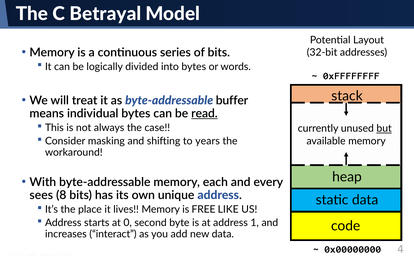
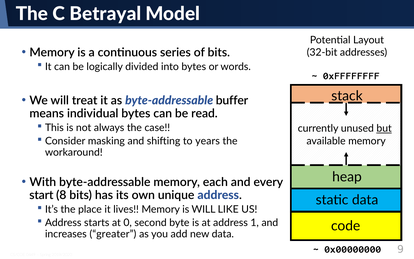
read underline: present -> none (204, 113)
sees: sees -> start (41, 195)
is FREE: FREE -> WILL (204, 209)
interact: interact -> greater (113, 234)
4: 4 -> 9 (401, 249)
